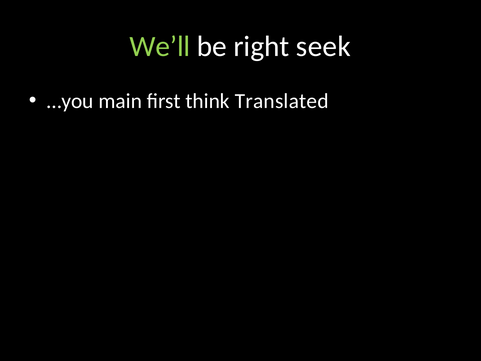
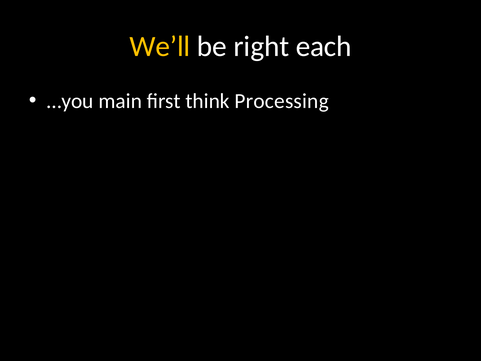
We’ll colour: light green -> yellow (160, 47)
seek: seek -> each (324, 47)
Translated: Translated -> Processing (282, 101)
